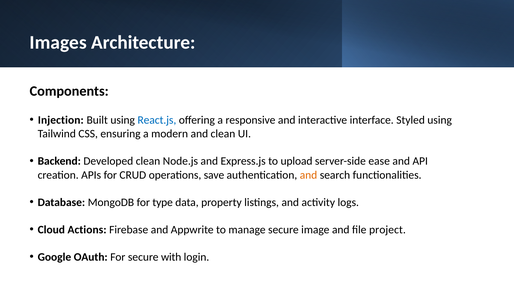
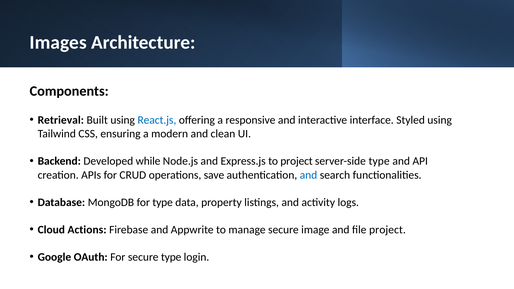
Injection: Injection -> Retrieval (61, 120)
Developed clean: clean -> while (148, 161)
to upload: upload -> project (297, 161)
server-side ease: ease -> type (379, 161)
and colour: orange -> blue (308, 175)
secure with: with -> type (171, 257)
